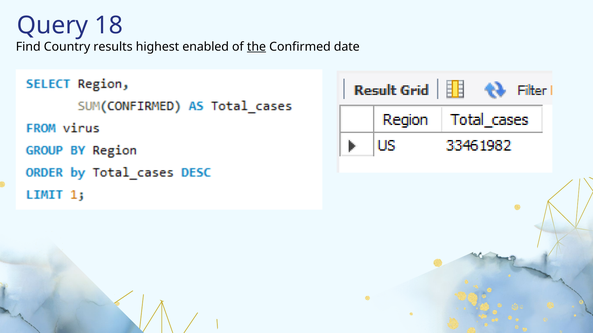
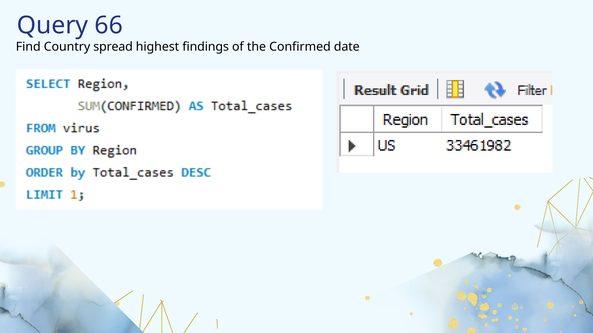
18: 18 -> 66 (109, 25)
results: results -> spread (113, 47)
enabled: enabled -> findings (206, 47)
the underline: present -> none (256, 47)
